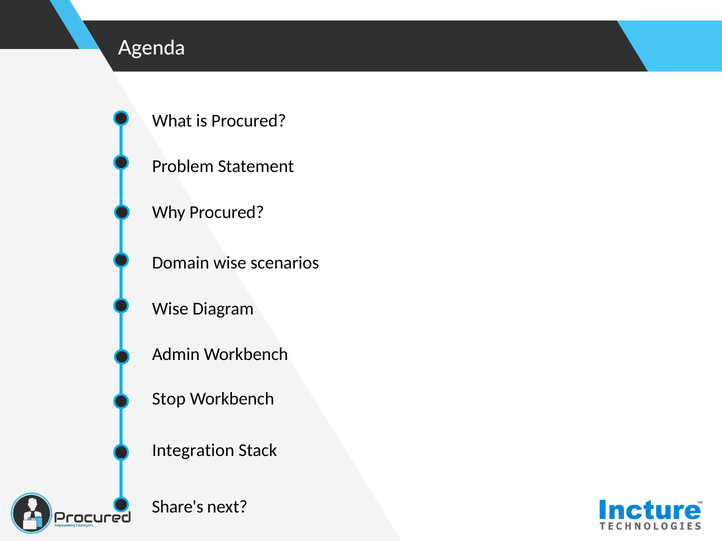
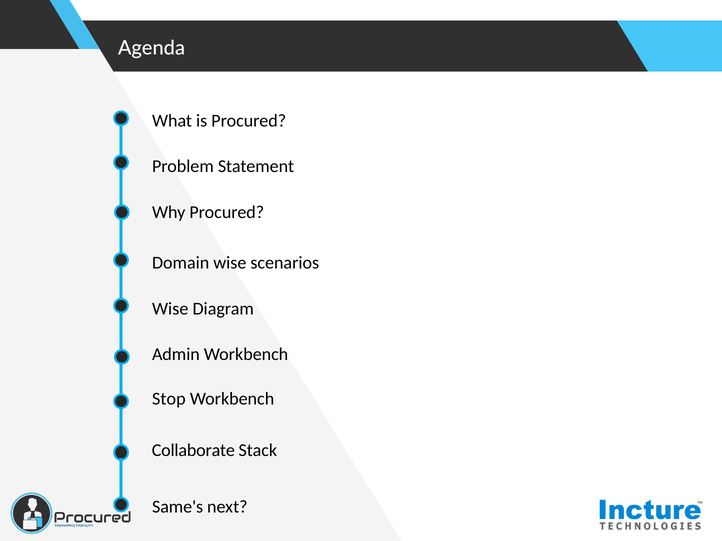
Integration: Integration -> Collaborate (193, 451)
Share's: Share's -> Same's (178, 507)
